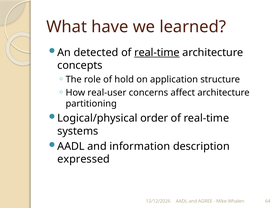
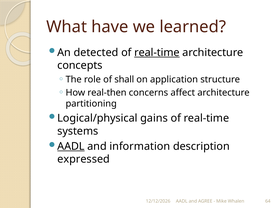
hold: hold -> shall (124, 79)
real-user: real-user -> real-then (107, 93)
order: order -> gains (154, 118)
AADL underline: none -> present (71, 146)
